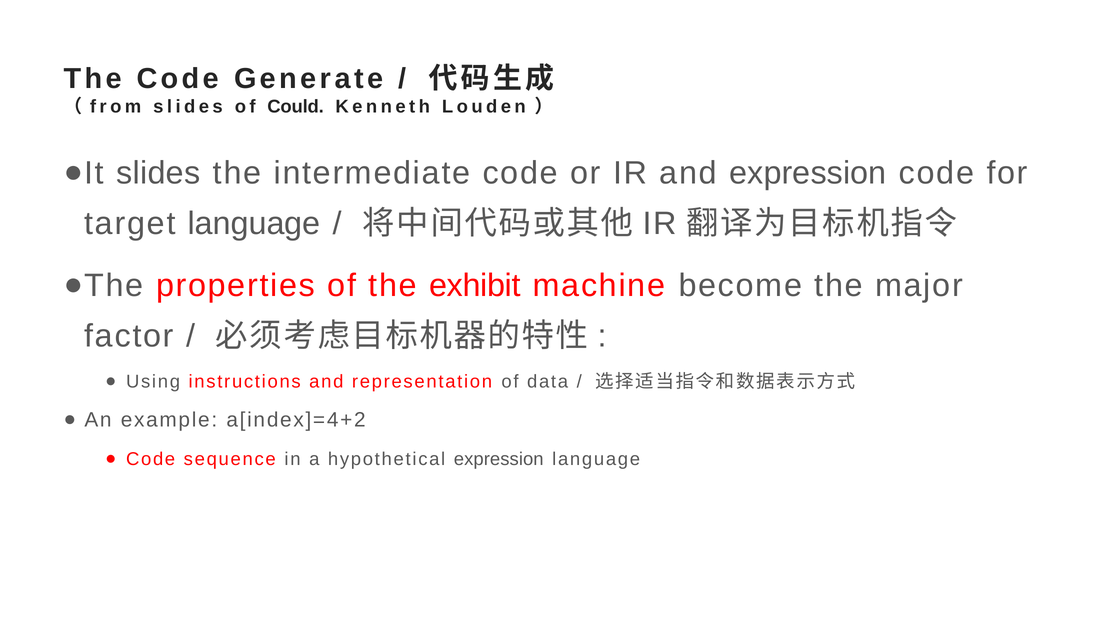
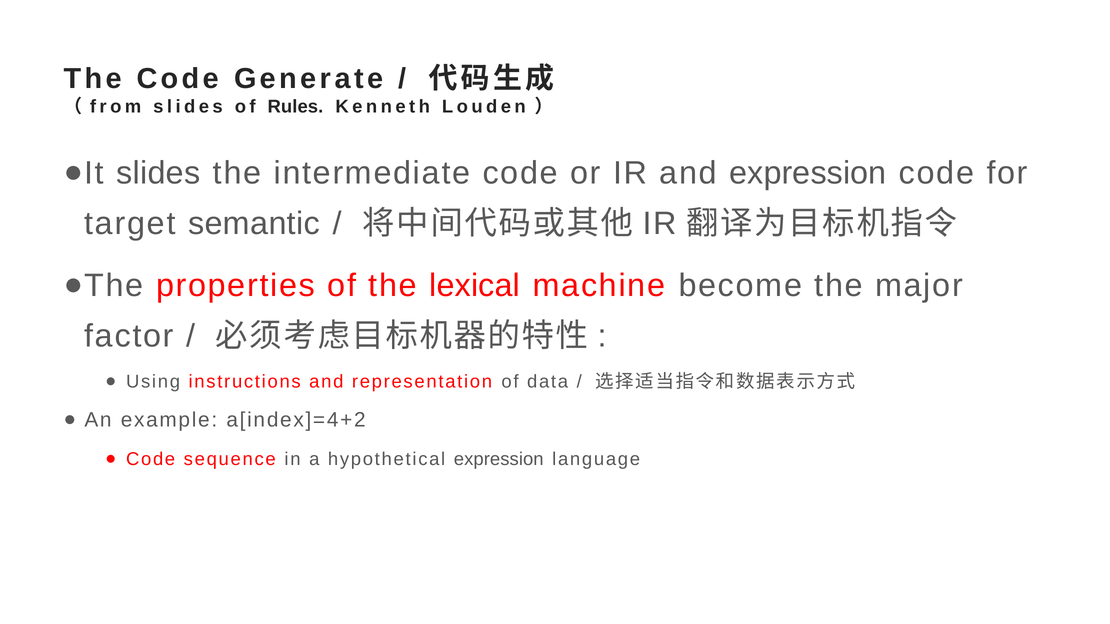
Could: Could -> Rules (295, 107)
target language: language -> semantic (254, 224)
exhibit: exhibit -> lexical (475, 286)
